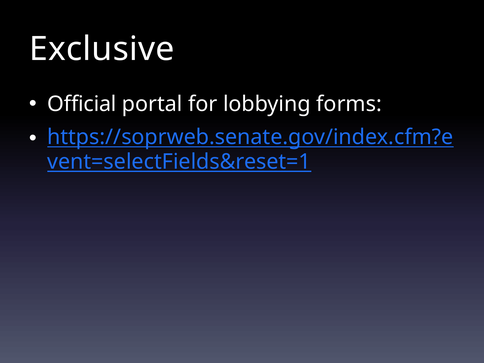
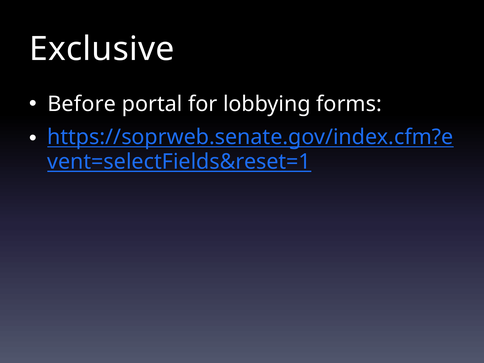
Official: Official -> Before (82, 104)
